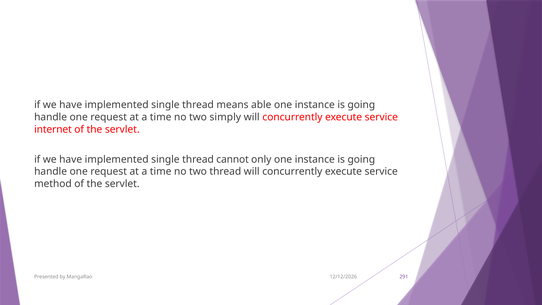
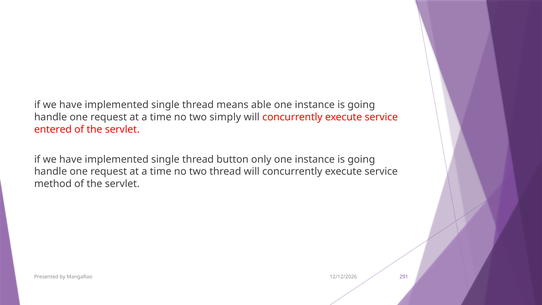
internet: internet -> entered (53, 129)
cannot: cannot -> button (233, 159)
